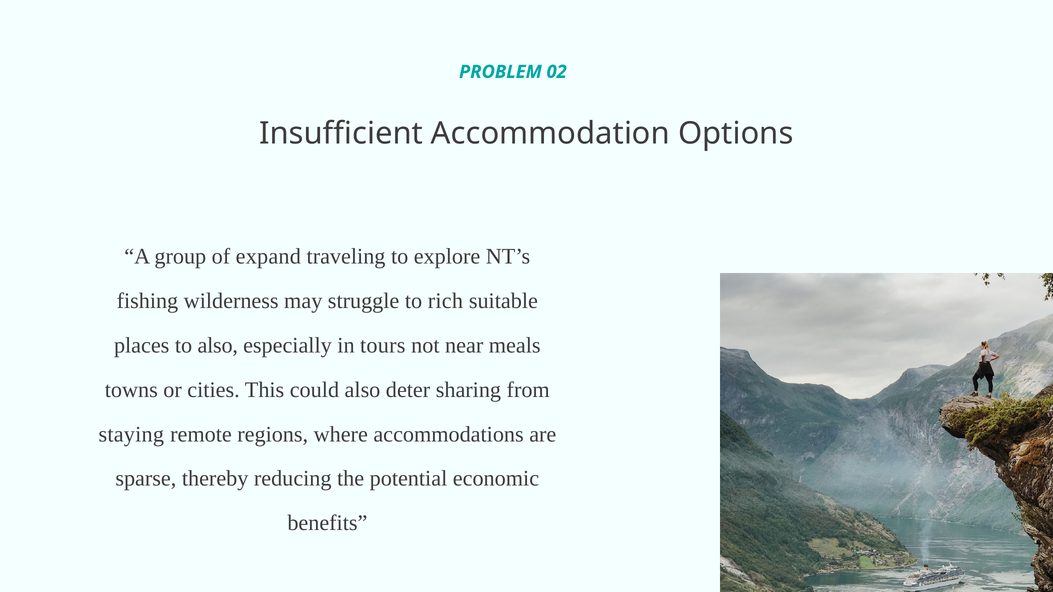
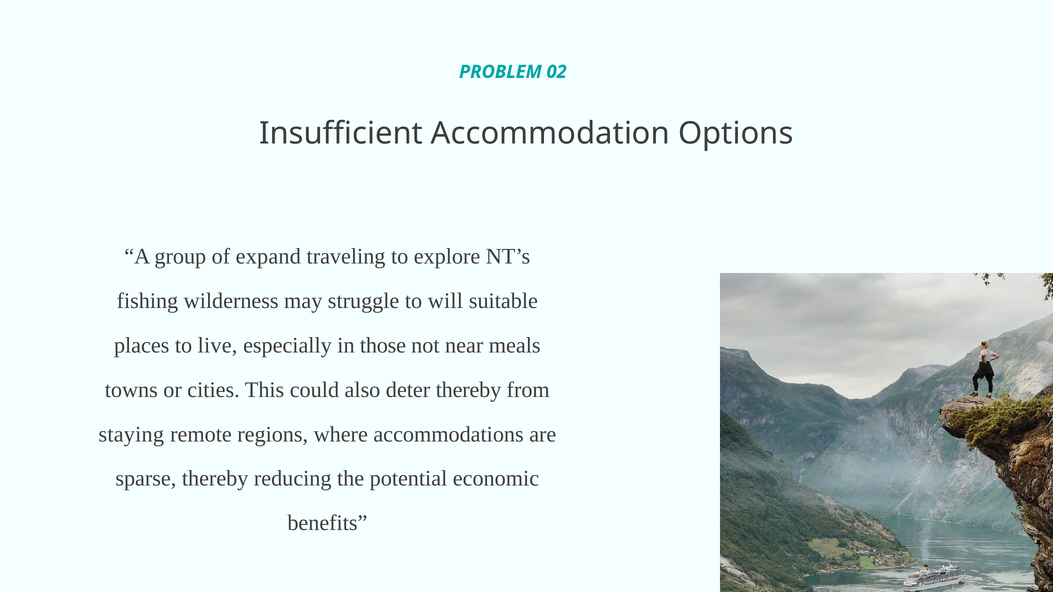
rich: rich -> will (445, 301)
to also: also -> live (218, 346)
tours: tours -> those (383, 346)
deter sharing: sharing -> thereby (469, 390)
